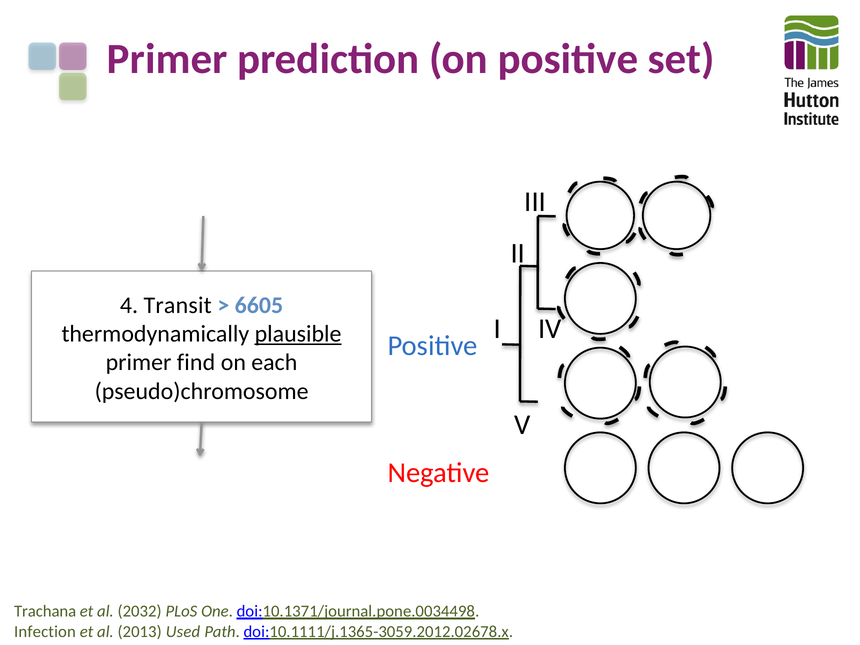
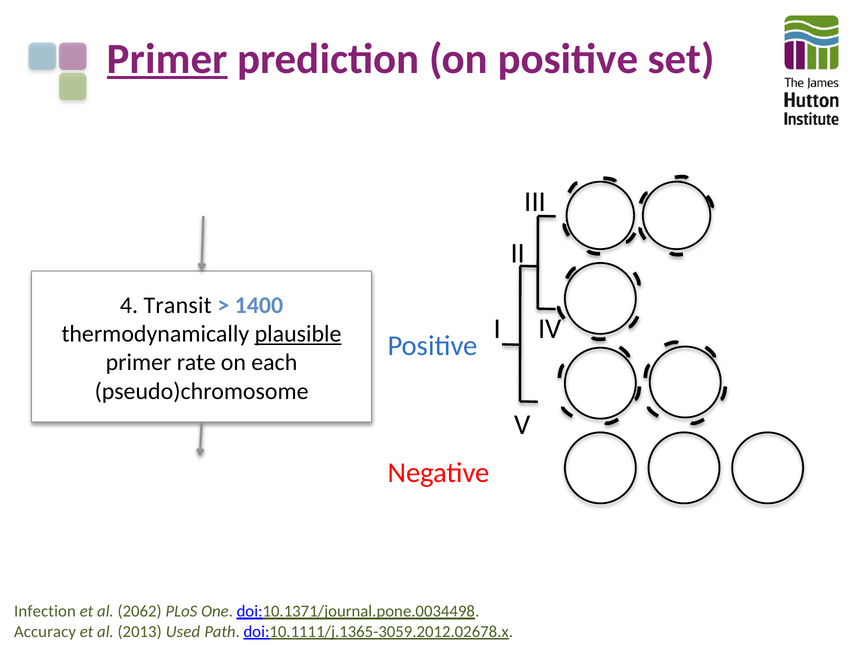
Primer underline: none -> present (167, 59)
6605: 6605 -> 1400 (259, 305)
find: find -> rate (196, 363)
Trachana: Trachana -> Infection (45, 611)
2032: 2032 -> 2062 (140, 611)
Infection: Infection -> Accuracy (45, 632)
